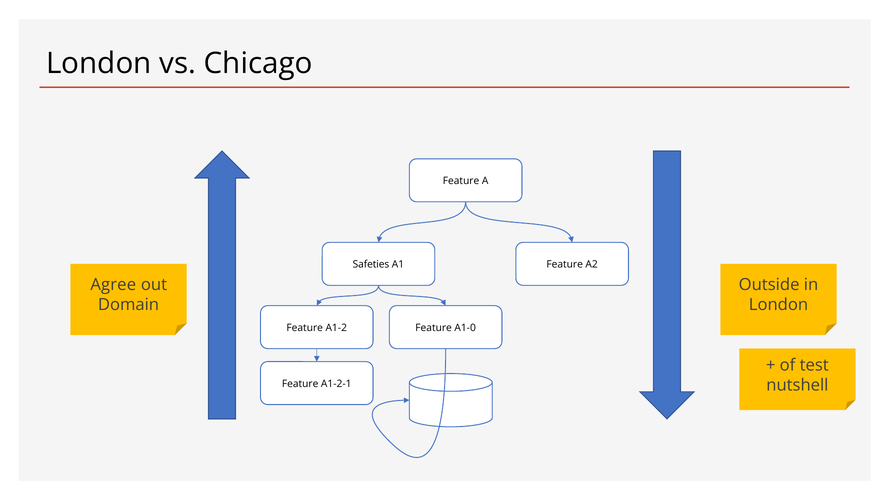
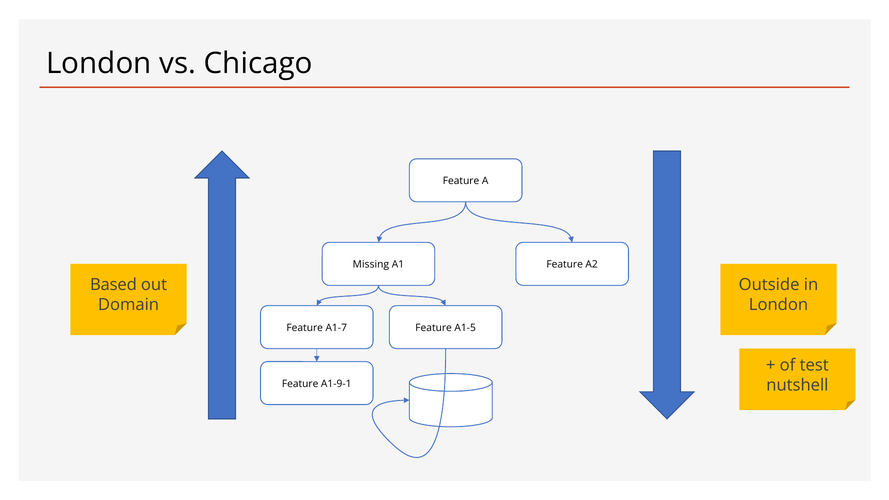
Safeties: Safeties -> Missing (371, 265)
Agree: Agree -> Based (113, 285)
A1-2: A1-2 -> A1-7 (336, 328)
A1-0: A1-0 -> A1-5 (465, 328)
A1-2-1: A1-2-1 -> A1-9-1 (336, 384)
